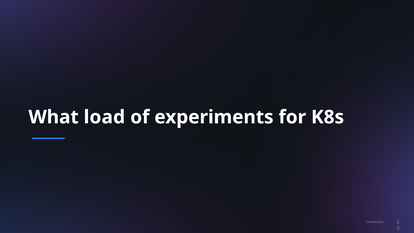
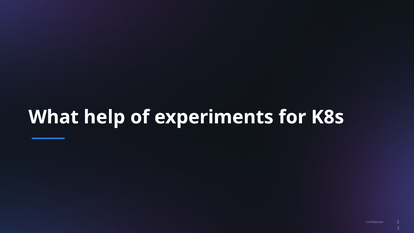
load: load -> help (104, 117)
